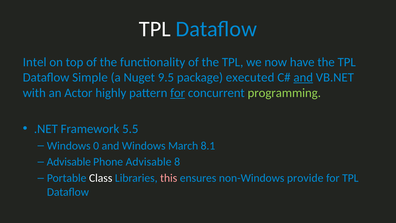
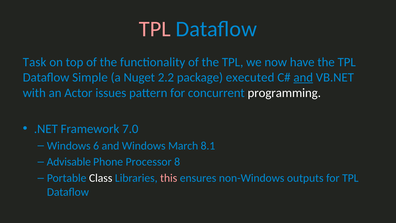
TPL colour: white -> pink (155, 29)
Intel: Intel -> Task (35, 62)
9.5: 9.5 -> 2.2 (166, 77)
highly: highly -> issues (111, 93)
for underline: present -> none (178, 93)
programming colour: light green -> white (284, 93)
5.5: 5.5 -> 7.0 (130, 129)
0: 0 -> 6 (96, 146)
Phone Advisable: Advisable -> Processor (149, 162)
provide: provide -> outputs (305, 178)
